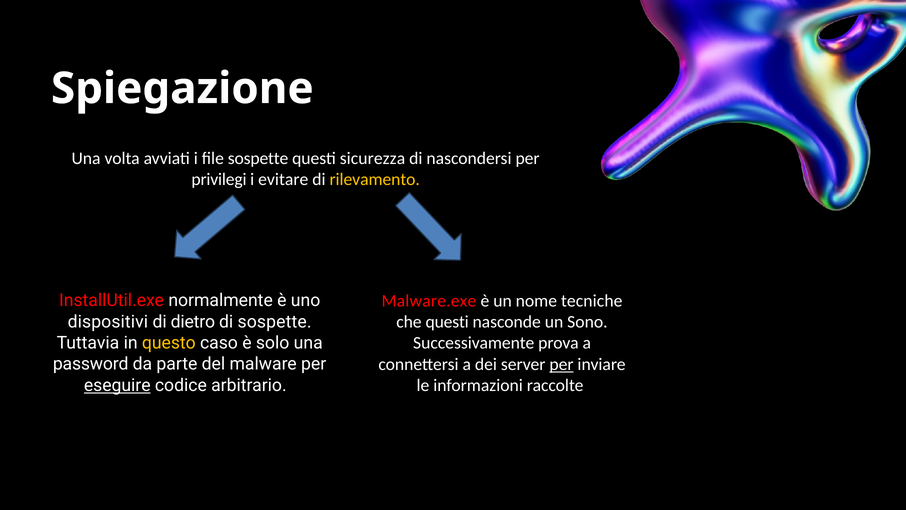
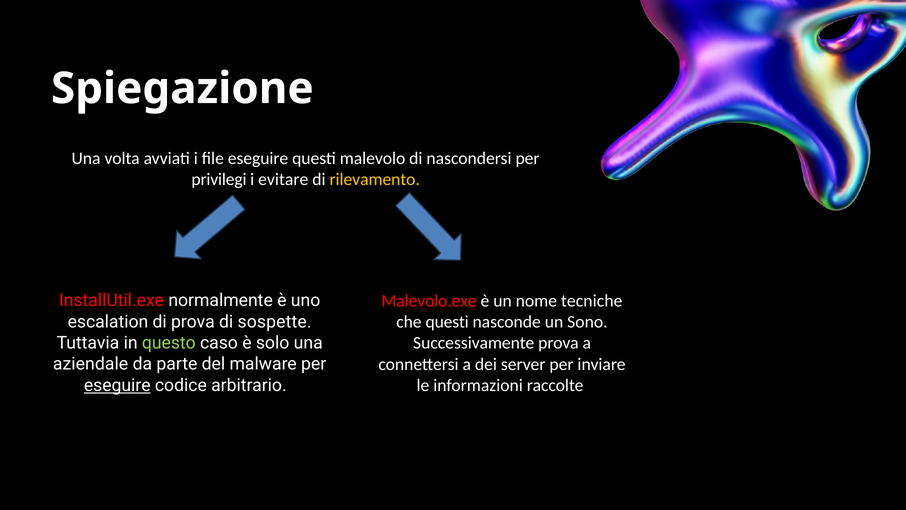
file sospette: sospette -> eseguire (258, 158)
sicurezza: sicurezza -> malevolo (373, 158)
Malware.exe: Malware.exe -> Malevolo.exe (429, 301)
dispositivi: dispositivi -> escalation (108, 322)
di dietro: dietro -> prova (193, 322)
questo colour: yellow -> light green (169, 343)
password: password -> aziendale (91, 364)
per underline: present -> none (562, 364)
